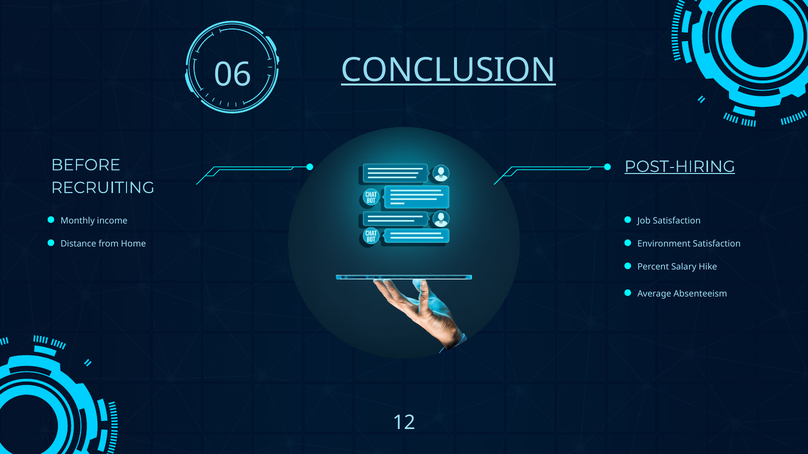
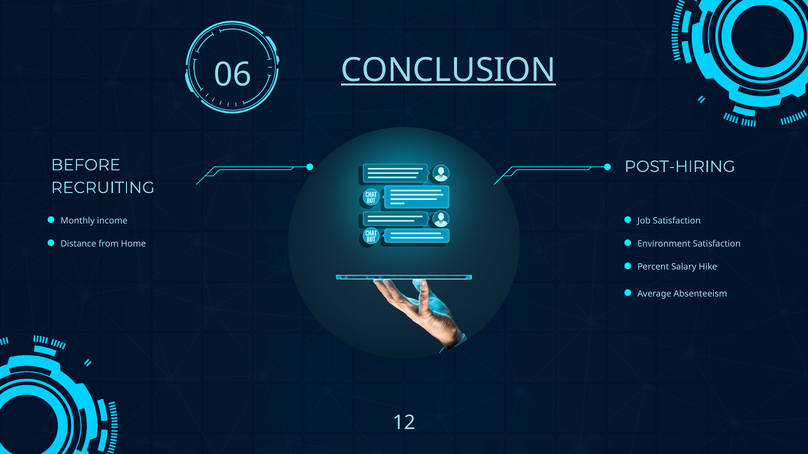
POST-HIRING underline: present -> none (680, 167)
